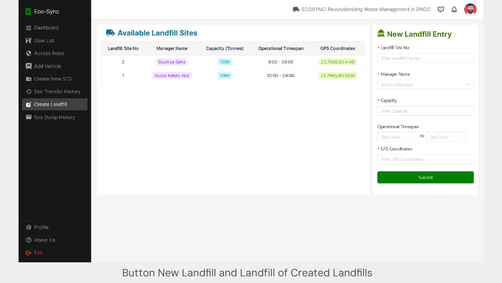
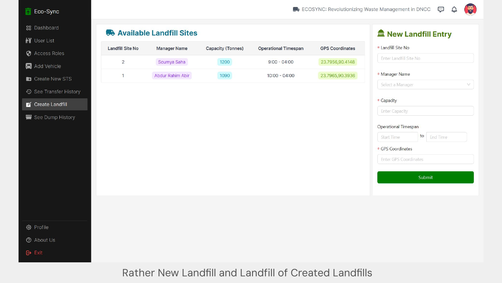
Button: Button -> Rather (139, 272)
